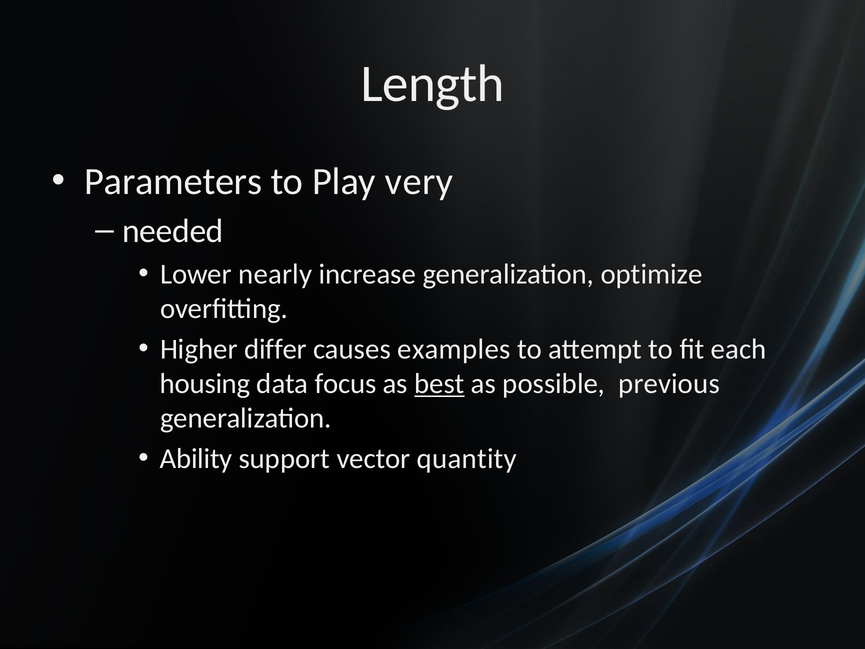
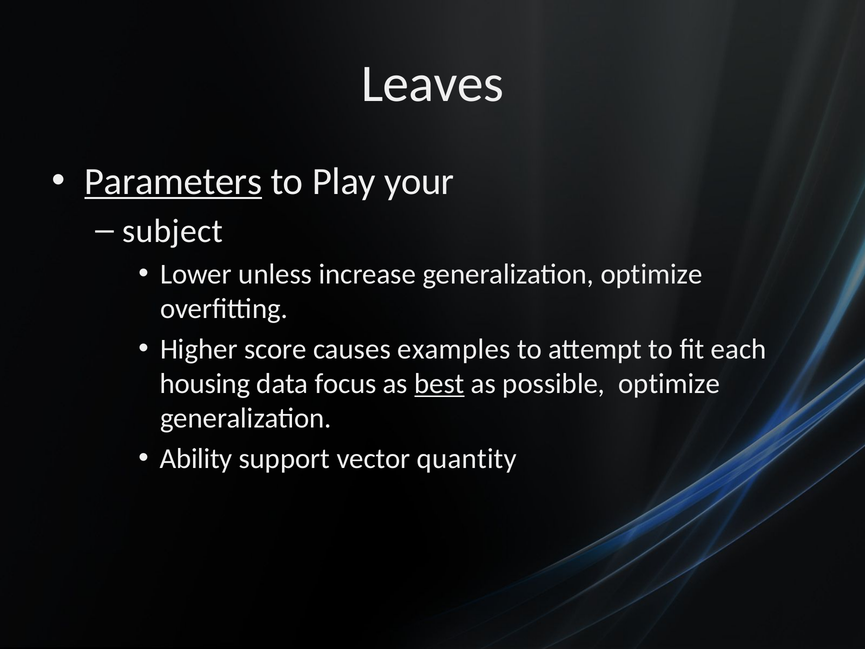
Length: Length -> Leaves (433, 84)
Parameters underline: none -> present (173, 181)
very: very -> your (419, 181)
needed: needed -> subject (173, 231)
nearly: nearly -> unless (275, 274)
differ: differ -> score (275, 349)
possible previous: previous -> optimize (669, 384)
